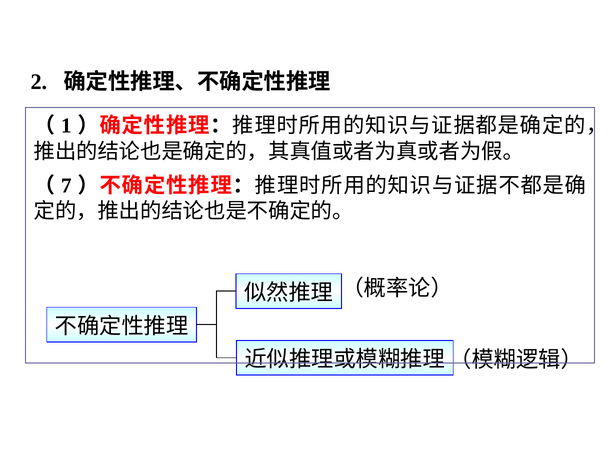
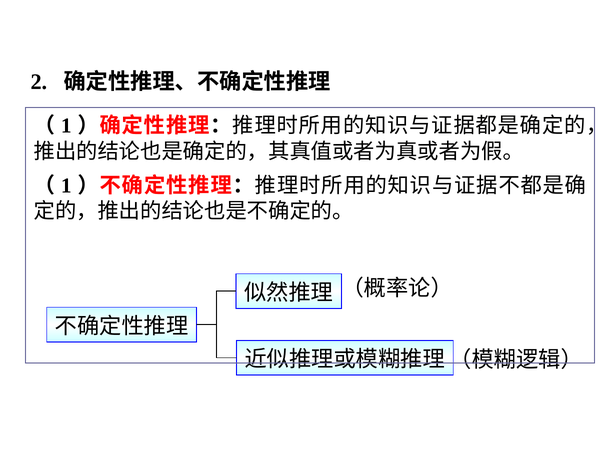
7: 7 -> 1 (66, 186)
